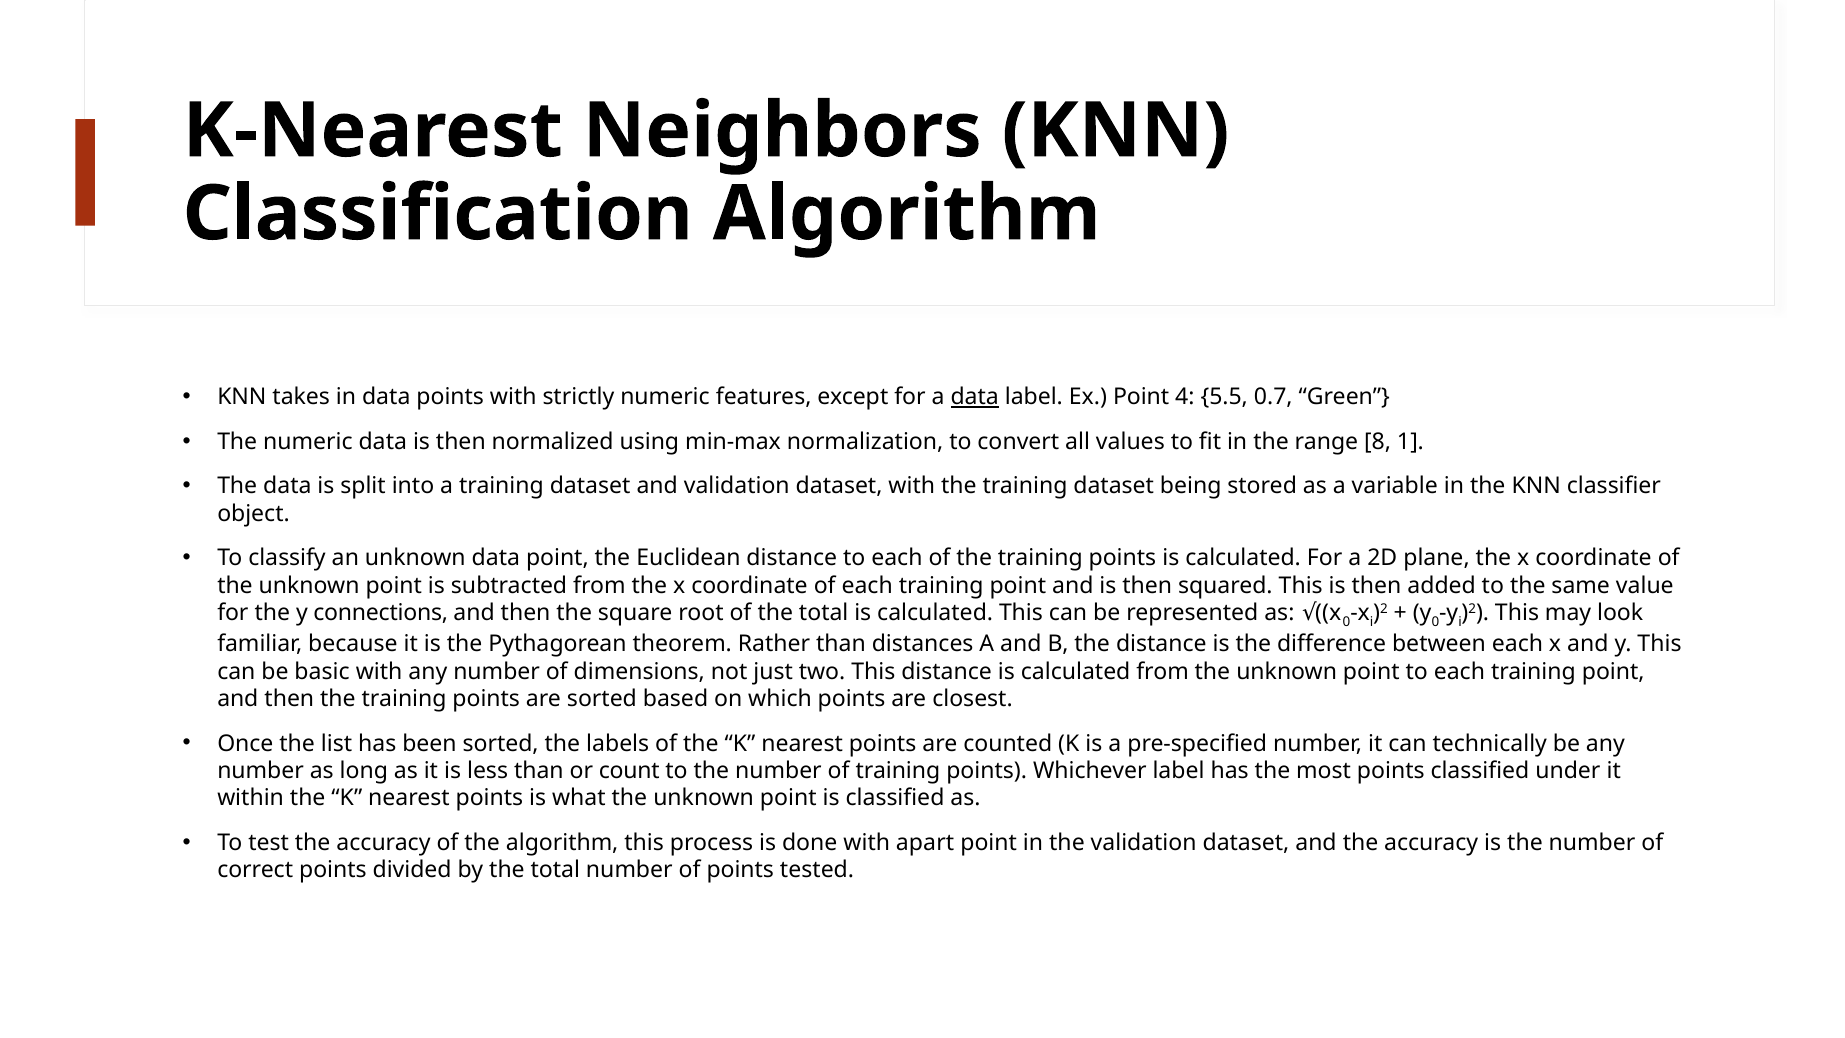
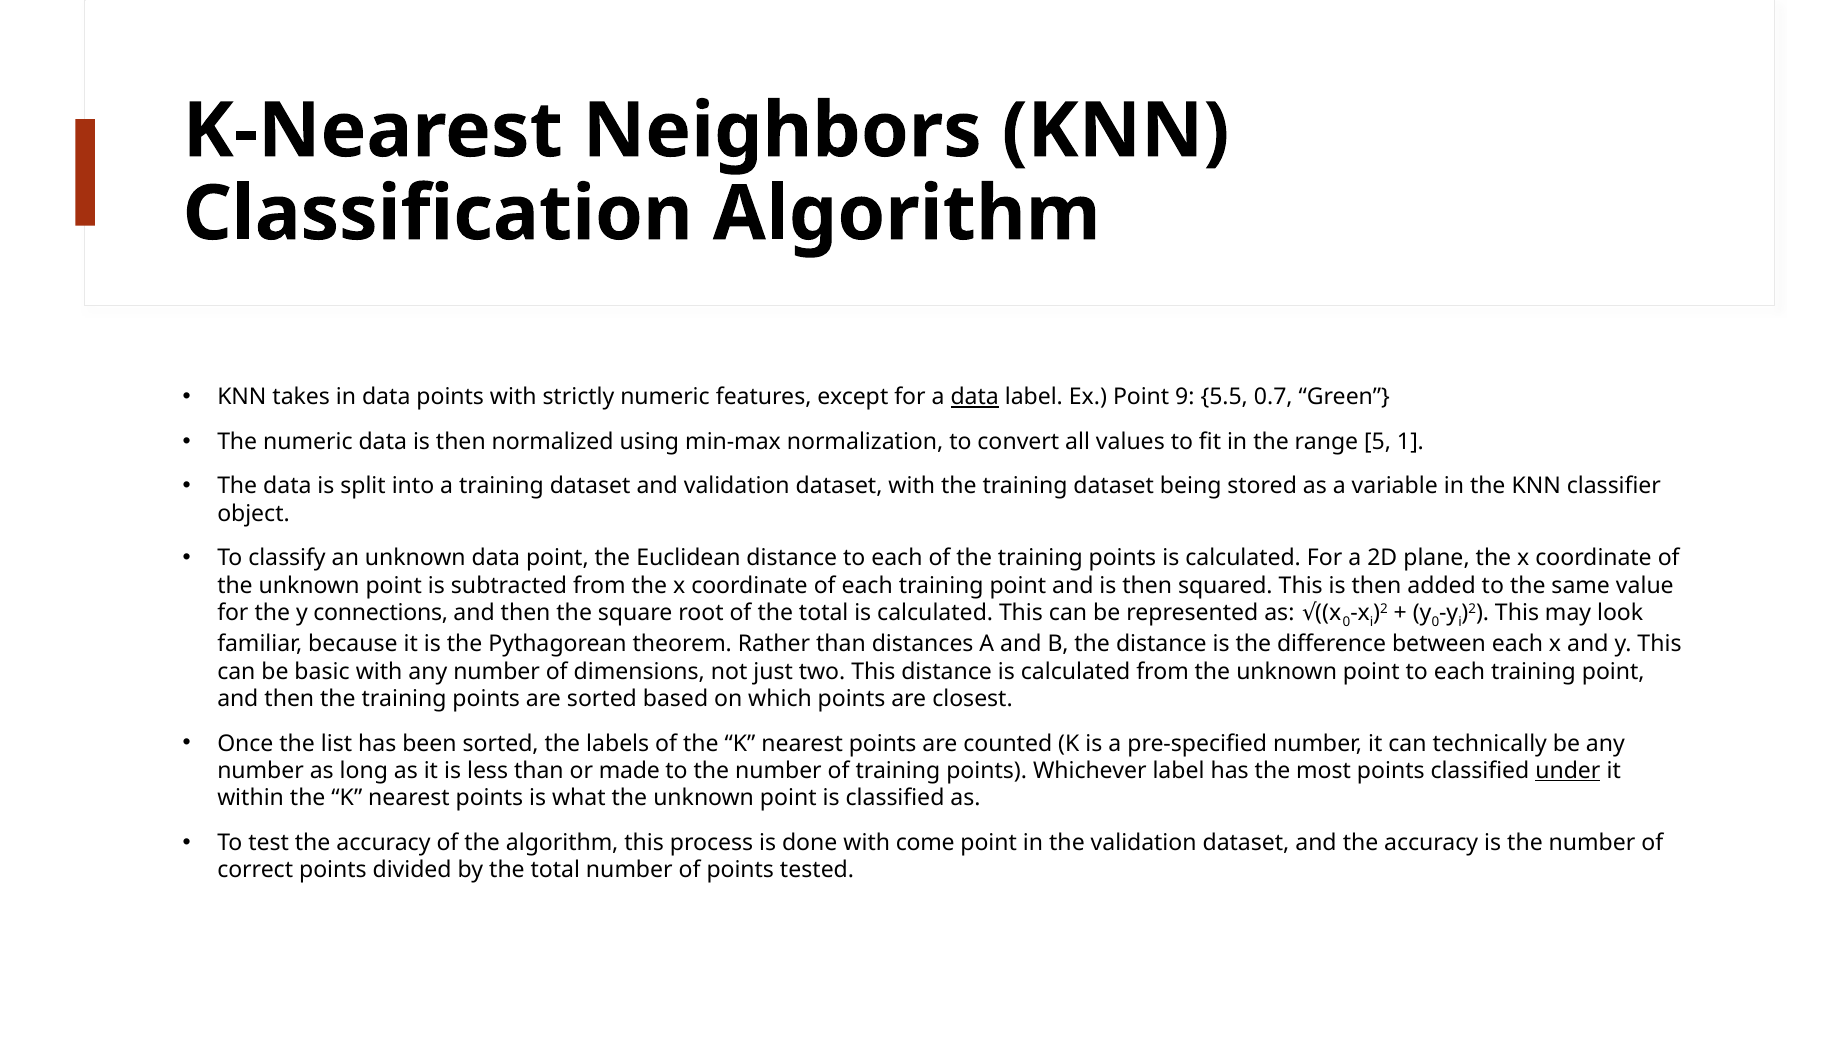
4: 4 -> 9 (1185, 397)
8: 8 -> 5 (1378, 442)
count: count -> made (629, 771)
under underline: none -> present (1568, 771)
apart: apart -> come (925, 843)
